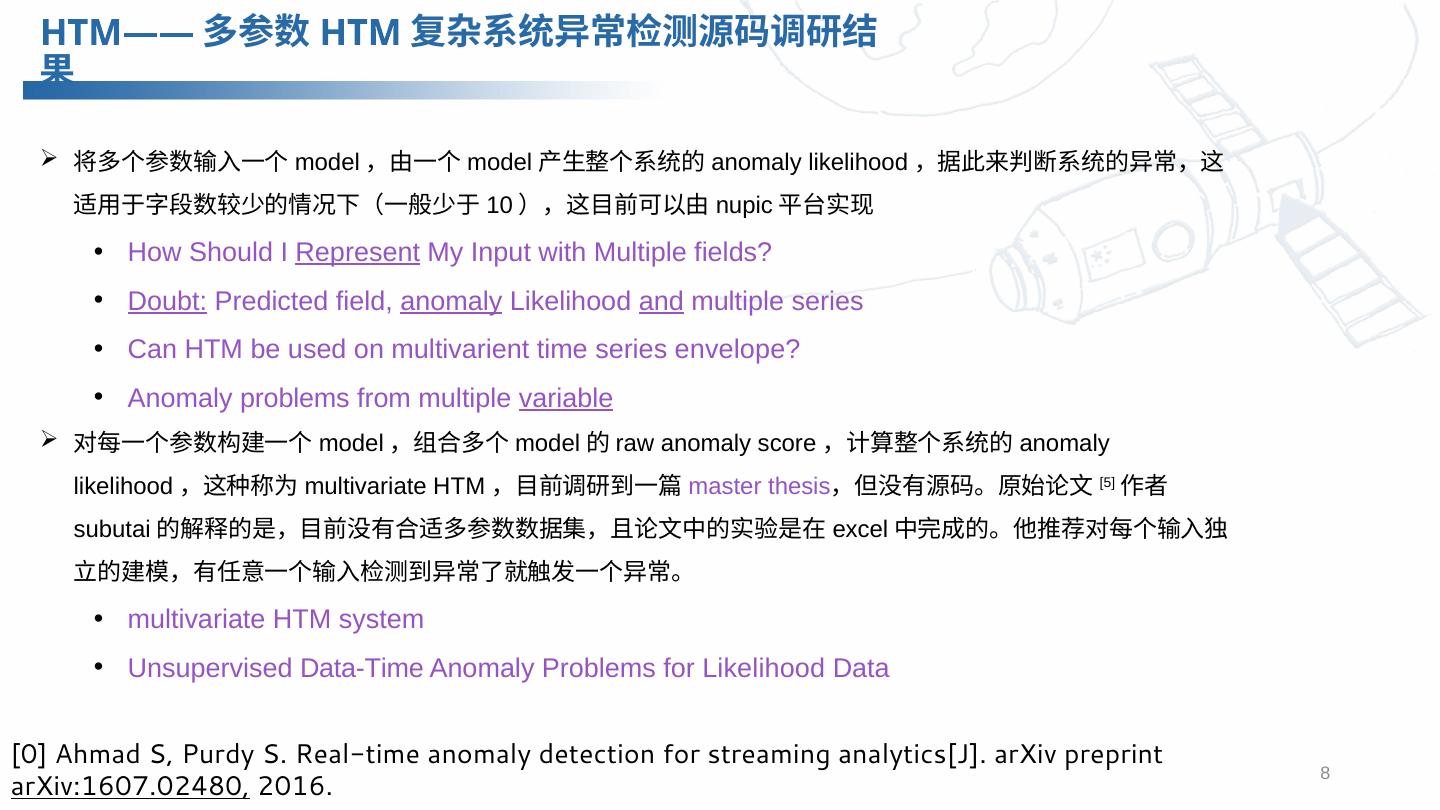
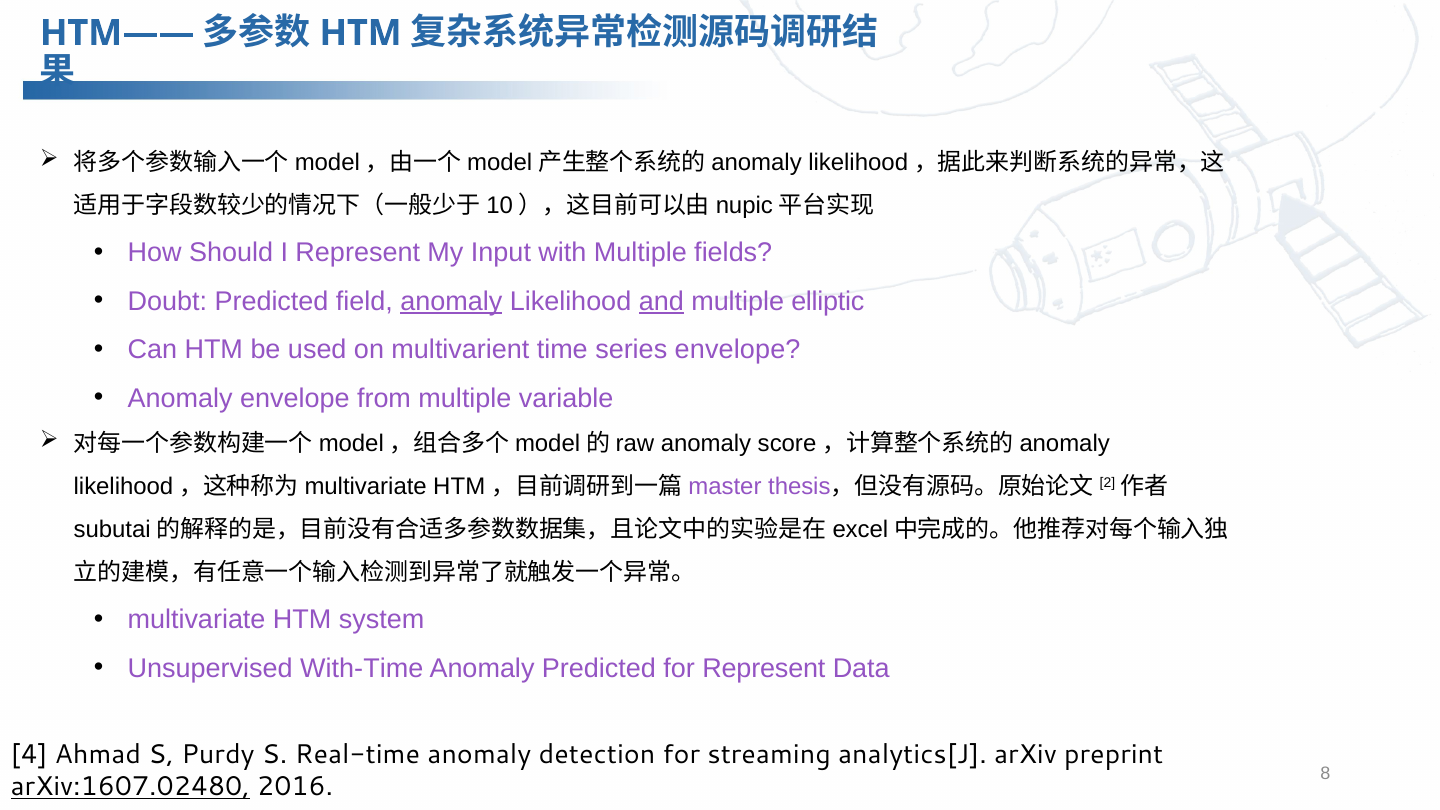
Represent underline: present -> none (358, 253)
Doubt underline: present -> none (167, 301)
multiple series: series -> elliptic (828, 301)
problems: problems -> envelope (295, 398)
variable underline: present -> none (566, 398)
5: 5 -> 2 (1107, 482)
Data-Time: Data-Time -> With-Time (362, 668)
Problems: Problems -> Predicted (599, 668)
for Likelihood: Likelihood -> Represent (764, 668)
0: 0 -> 4 (29, 755)
